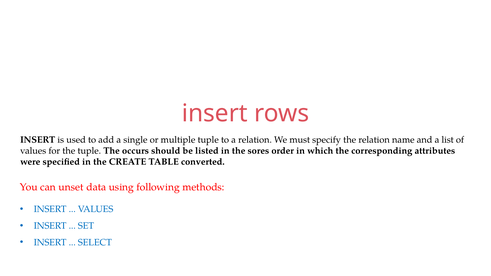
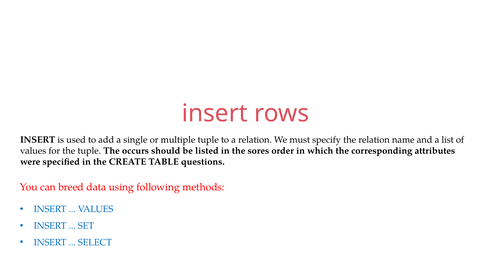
converted: converted -> questions (203, 162)
unset: unset -> breed (71, 187)
